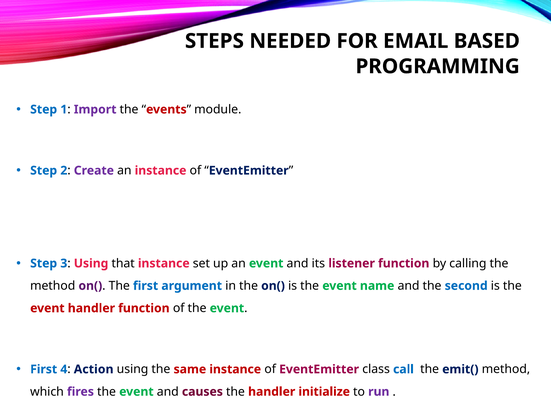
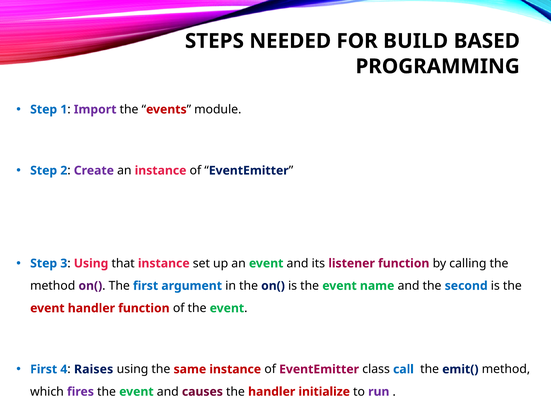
EMAIL: EMAIL -> BUILD (416, 41)
Action: Action -> Raises (94, 370)
